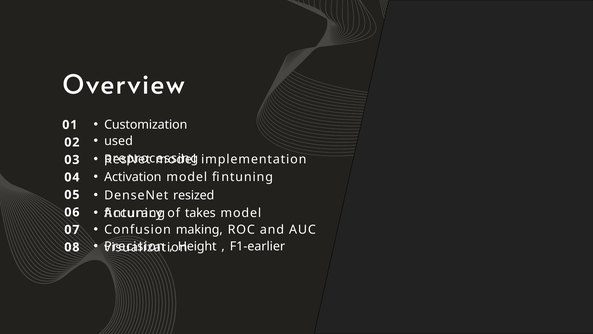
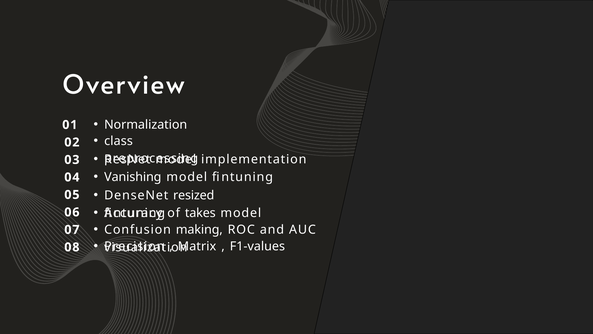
Customization: Customization -> Normalization (146, 125)
used: used -> class (119, 141)
Activation: Activation -> Vanishing (133, 177)
Height: Height -> Matrix (197, 246)
F1-earlier: F1-earlier -> F1-values (257, 246)
